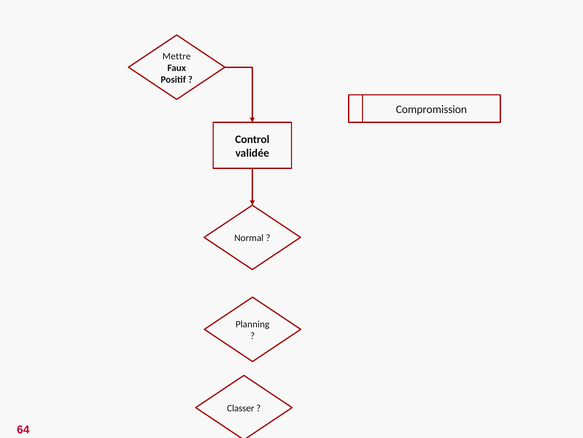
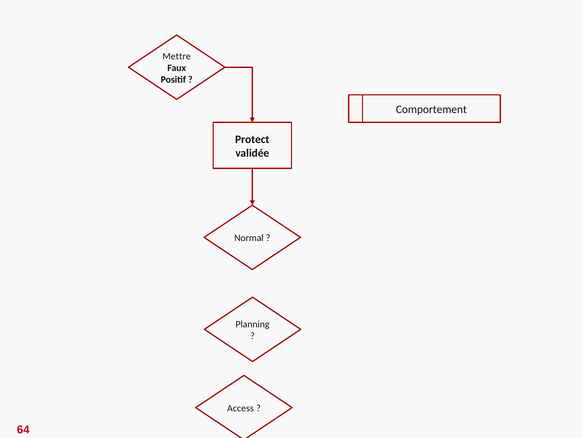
Compromission: Compromission -> Comportement (431, 109)
Control: Control -> Protect (252, 139)
Classer: Classer -> Access (240, 408)
